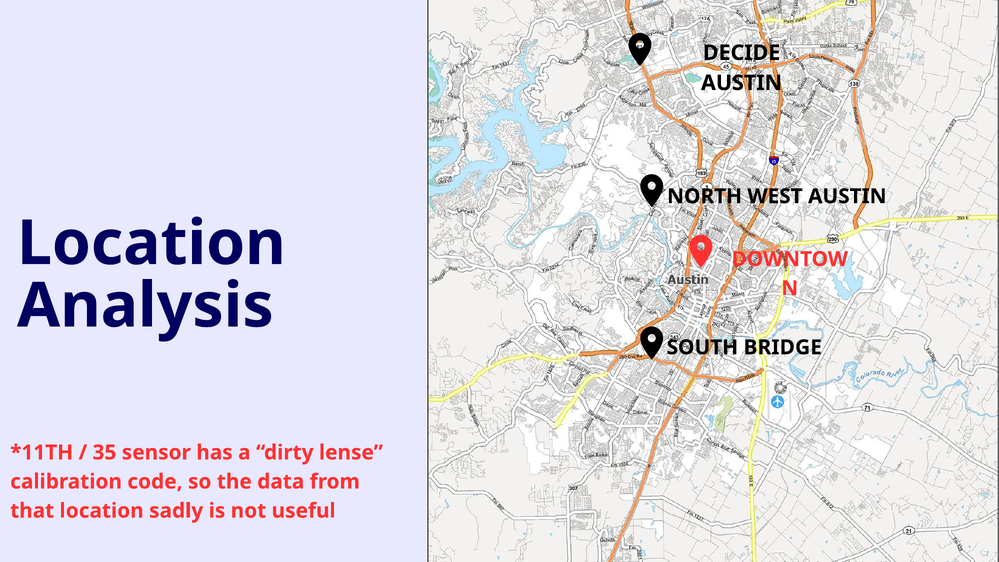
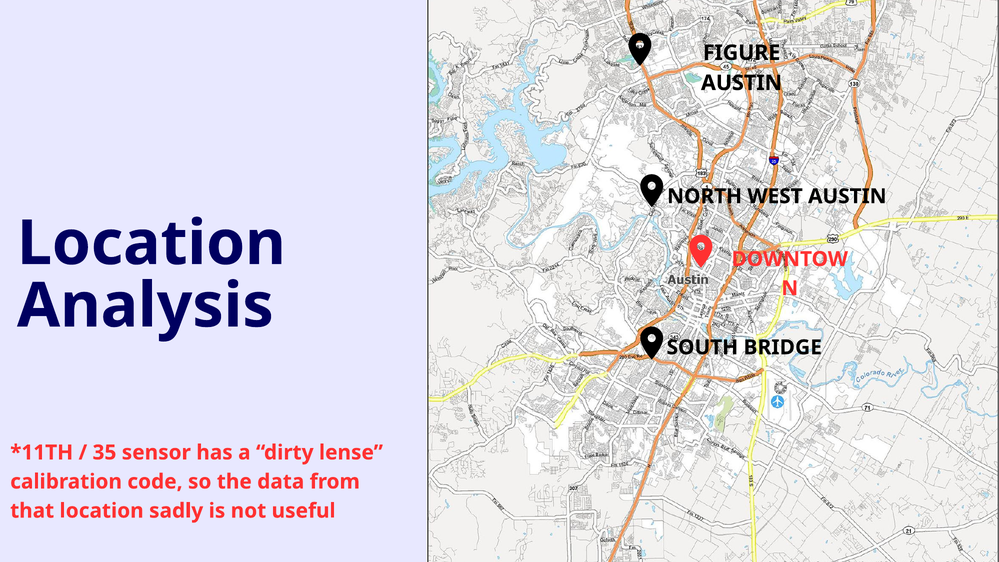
DECIDE: DECIDE -> FIGURE (742, 53)
